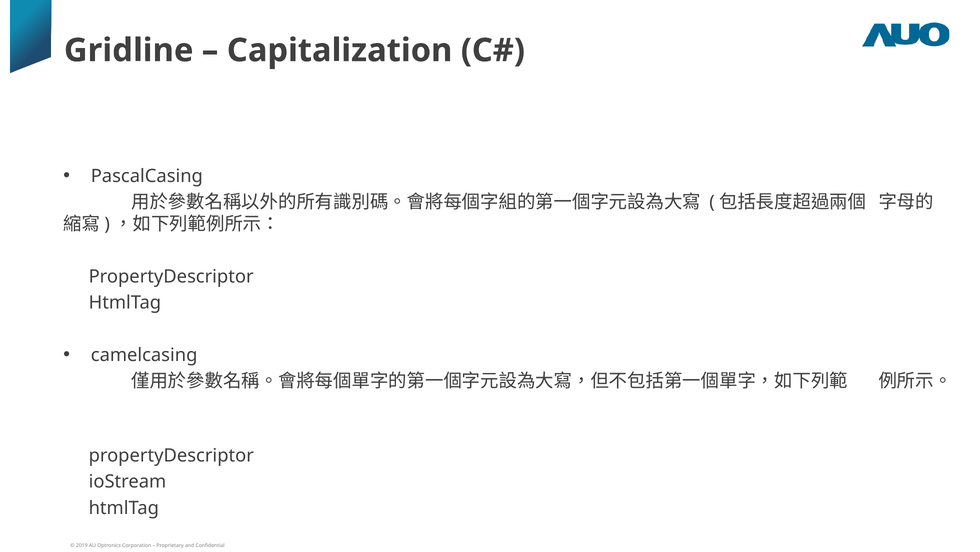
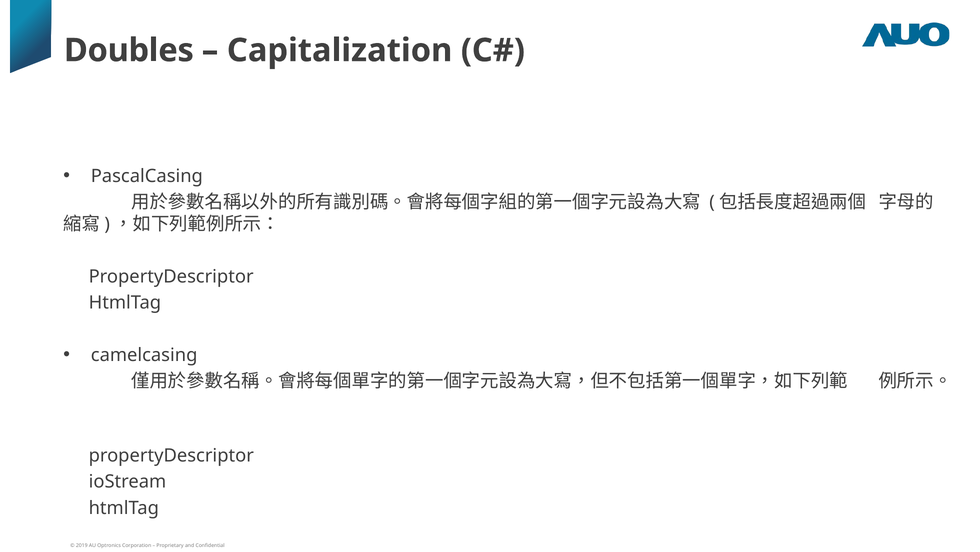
Gridline: Gridline -> Doubles (129, 50)
